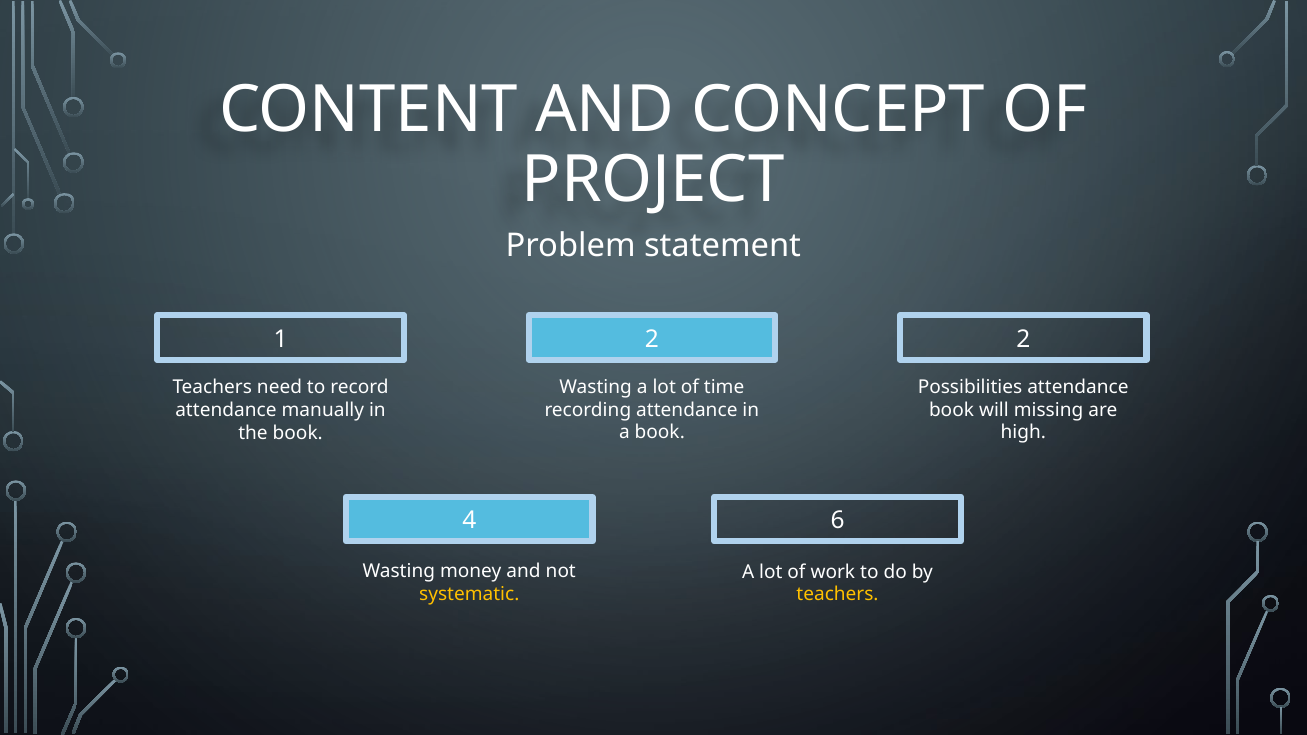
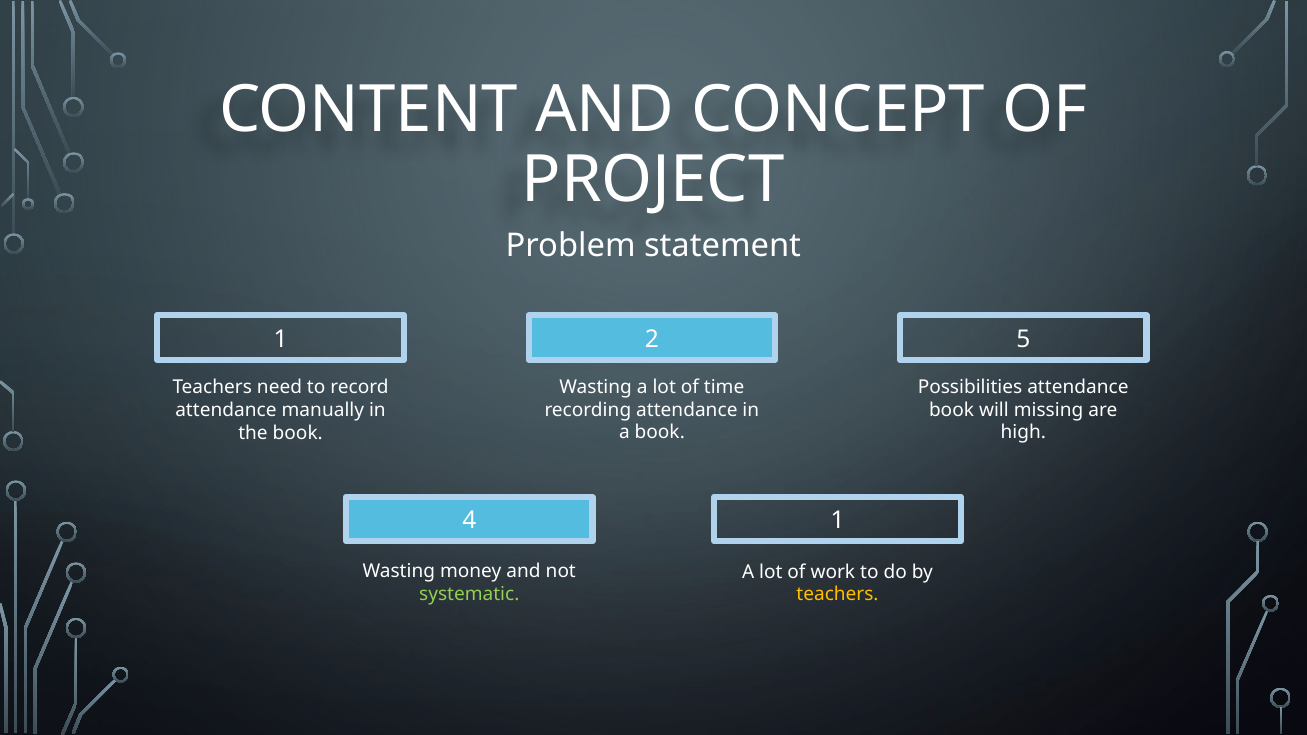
2 2: 2 -> 5 (1023, 339)
4 6: 6 -> 1 (838, 521)
systematic colour: yellow -> light green (469, 594)
